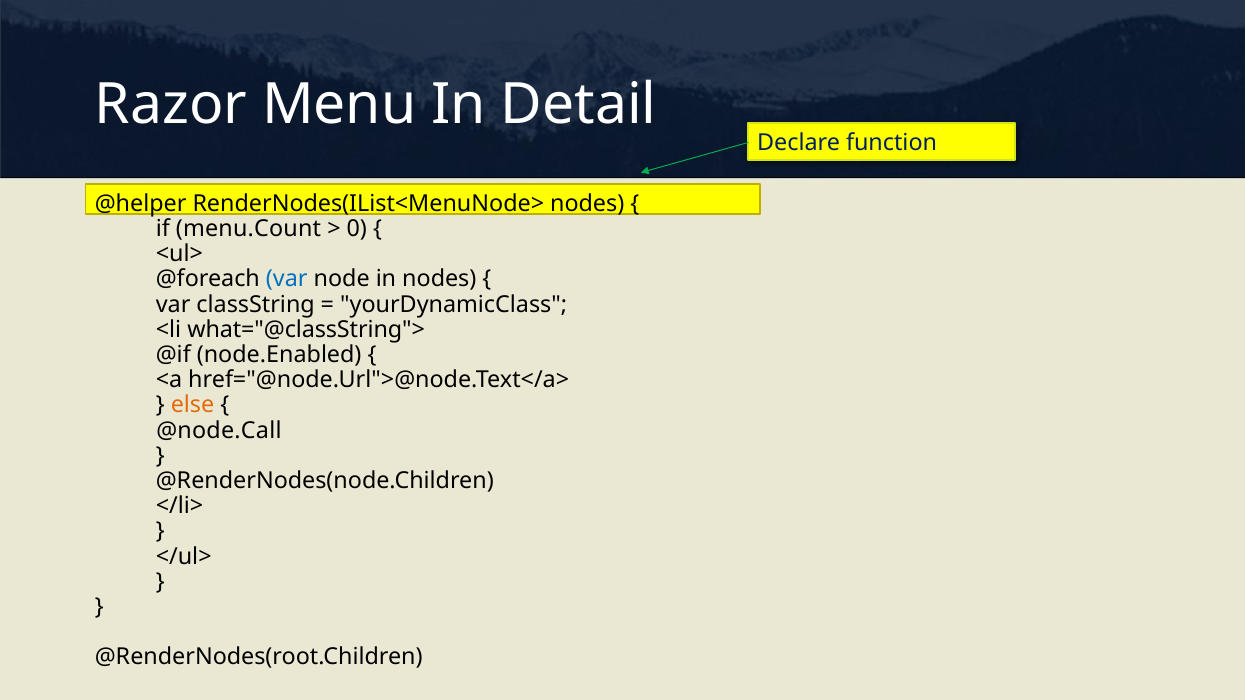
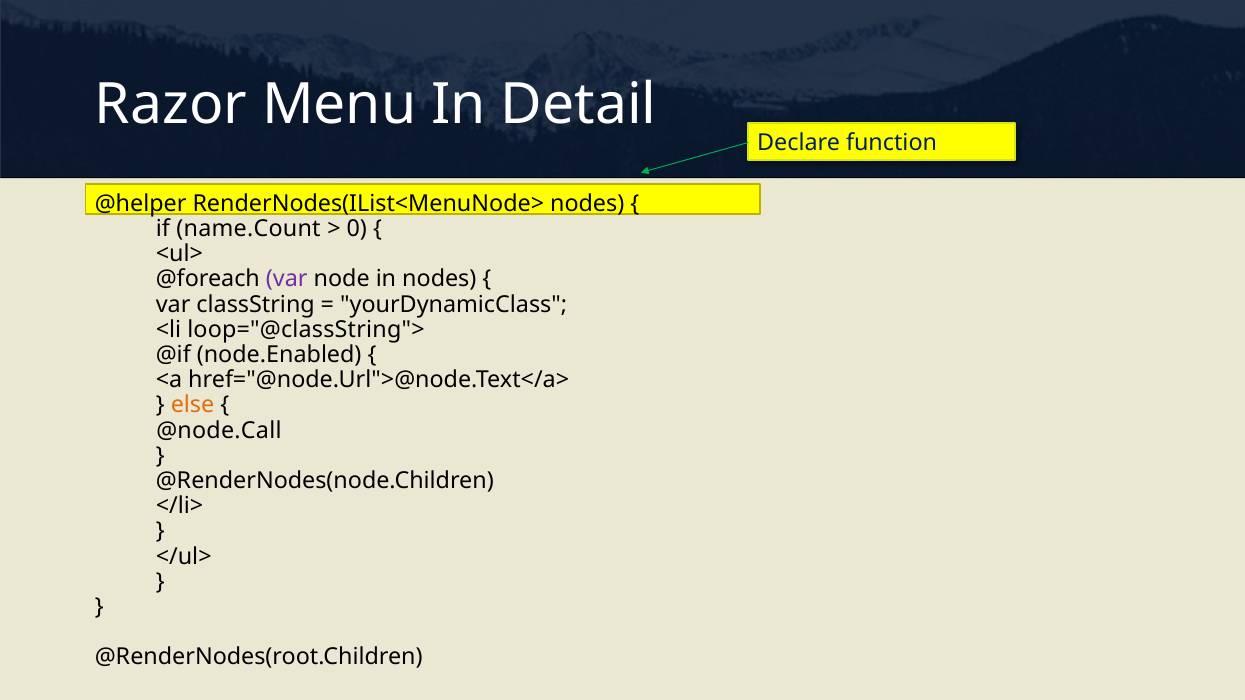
menu.Count: menu.Count -> name.Count (248, 229)
var colour: blue -> purple (287, 279)
what="@classString">: what="@classString"> -> loop="@classString"> (306, 330)
